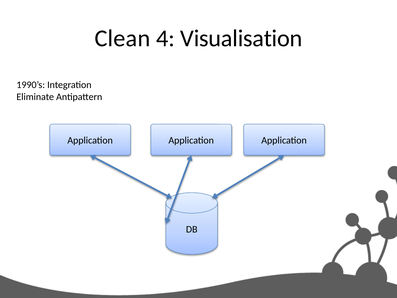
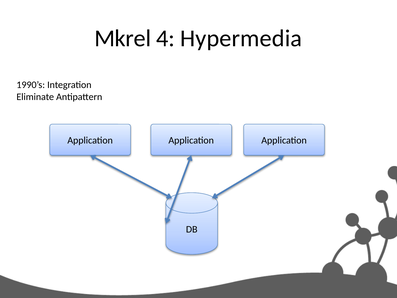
Clean: Clean -> Mkrel (123, 38)
Visualisation: Visualisation -> Hypermedia (241, 38)
